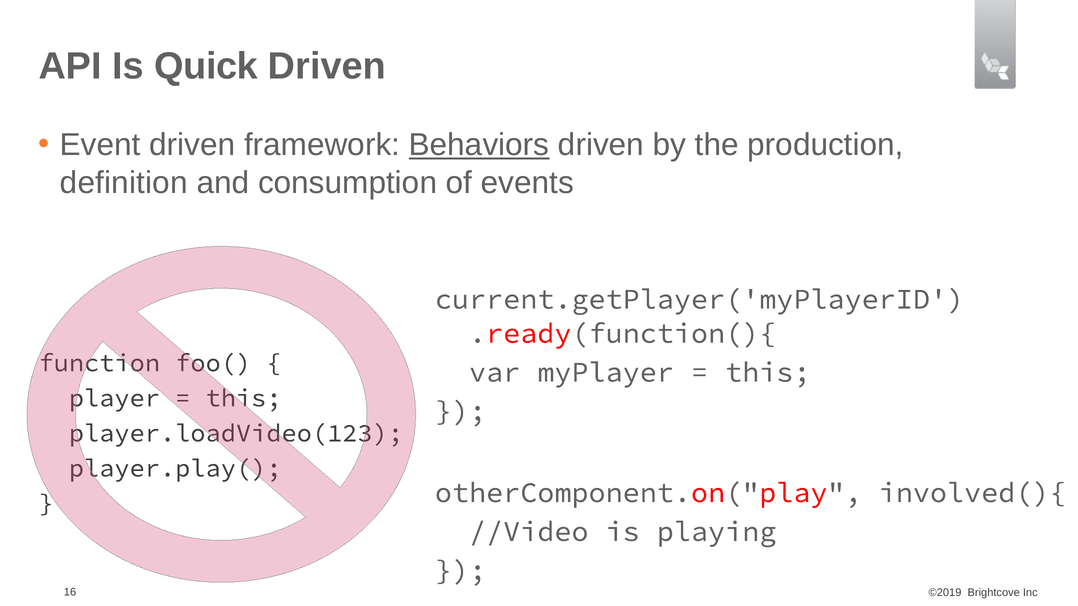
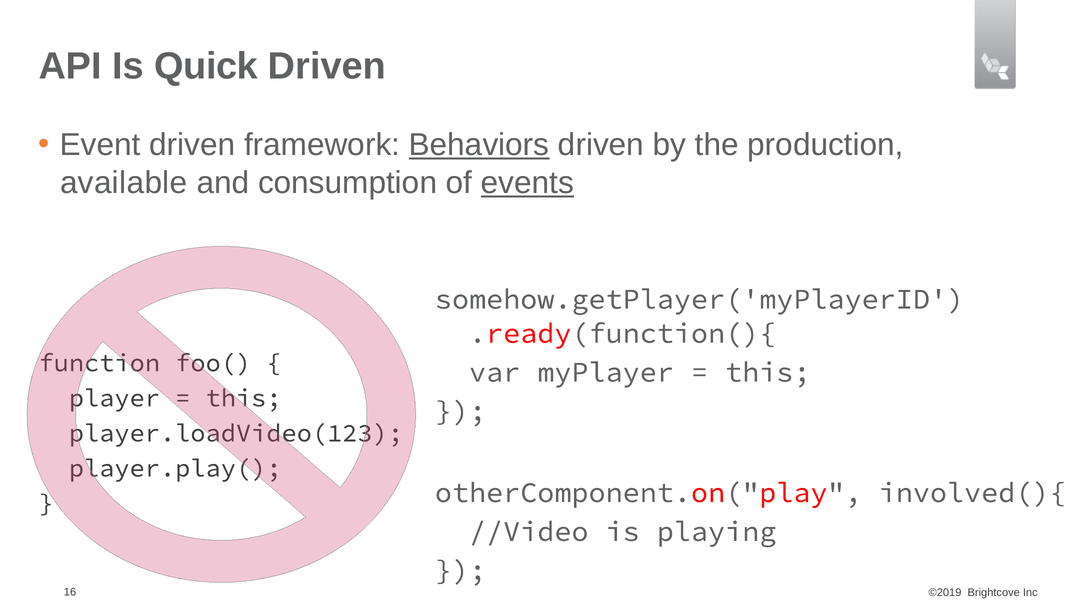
definition: definition -> available (124, 183)
events underline: none -> present (527, 183)
current.getPlayer('myPlayerID: current.getPlayer('myPlayerID -> somehow.getPlayer('myPlayerID (699, 299)
